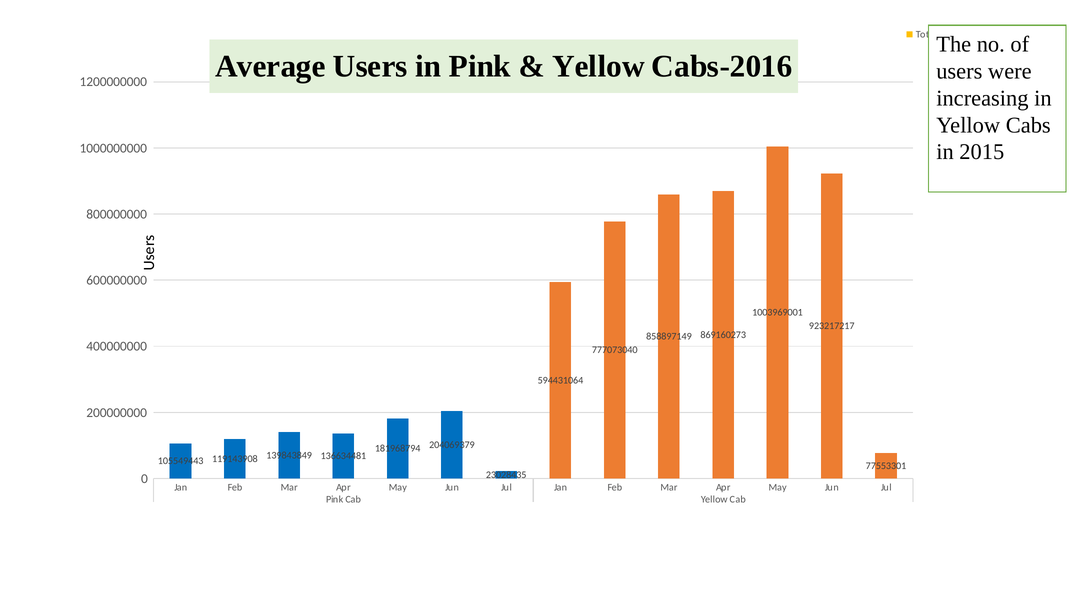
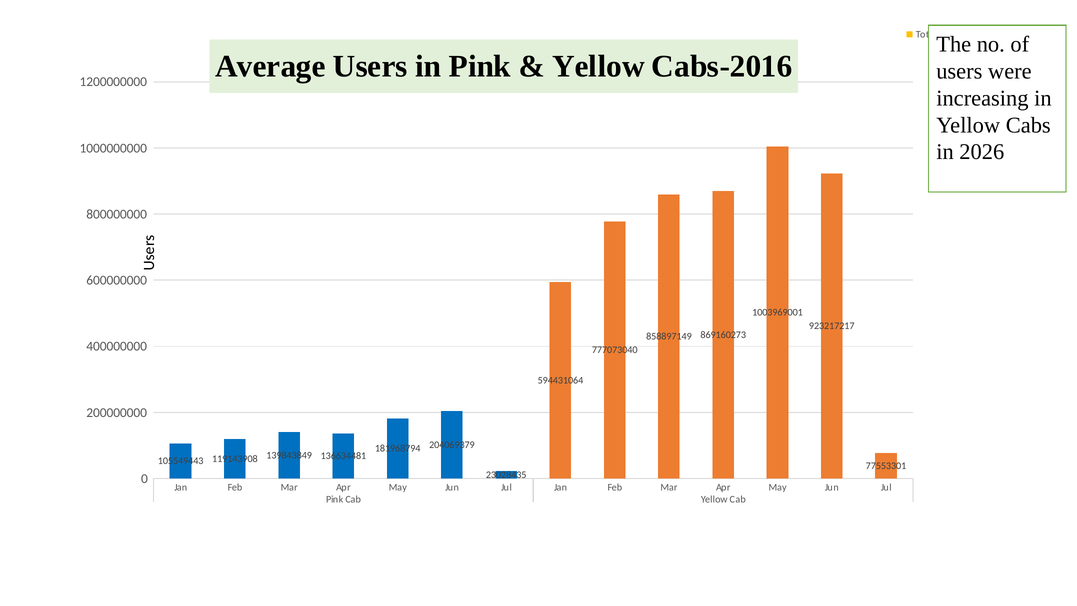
2015: 2015 -> 2026 (982, 152)
